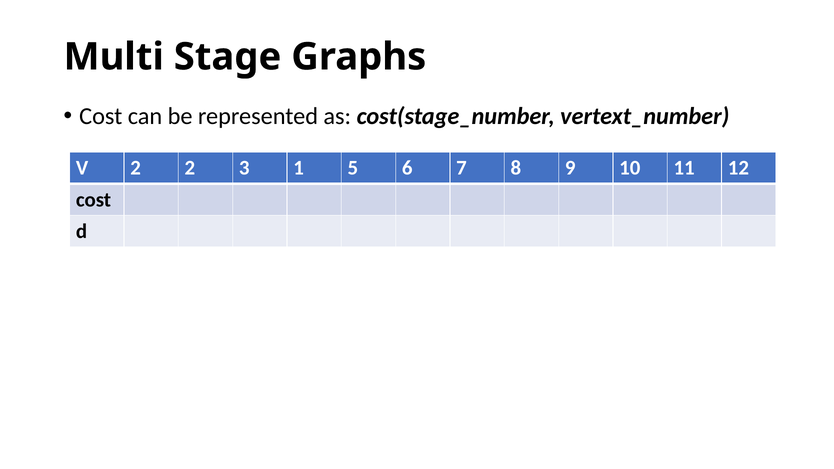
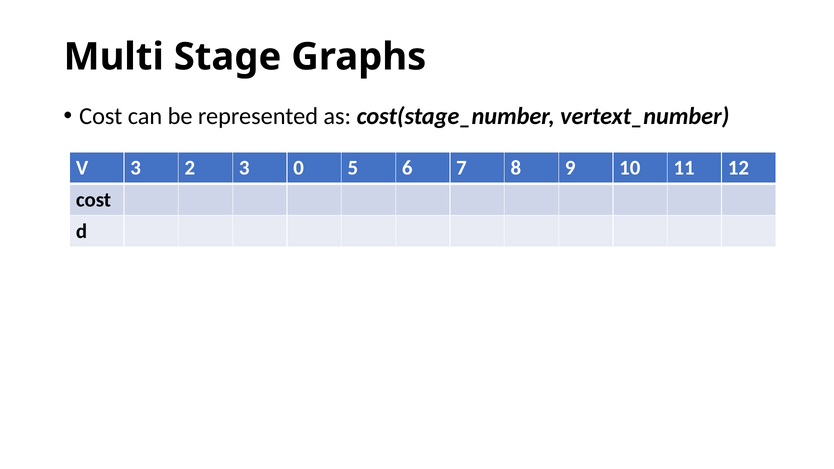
V 2: 2 -> 3 (136, 168)
1: 1 -> 0 (299, 168)
